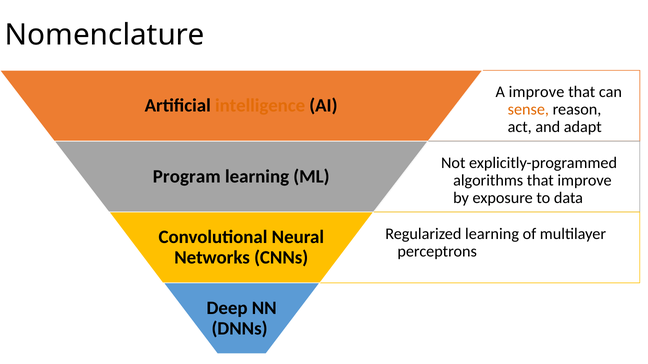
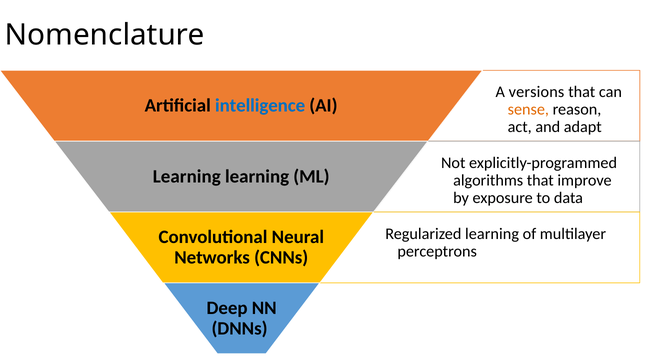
A improve: improve -> versions (537, 92)
intelligence colour: orange -> blue (260, 106)
Program: Program -> Learning (187, 177)
